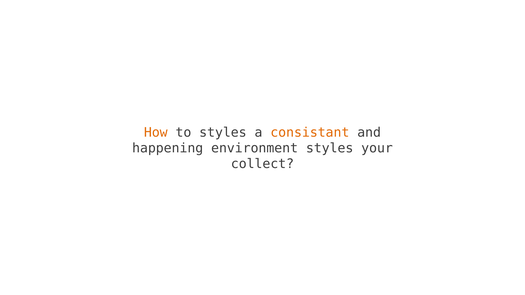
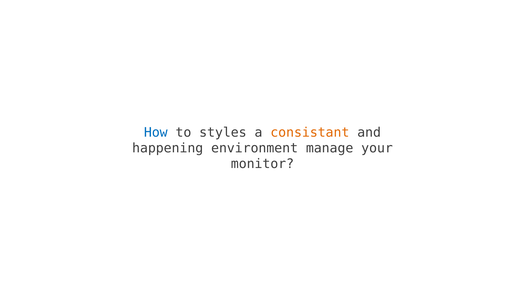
How colour: orange -> blue (156, 133)
environment styles: styles -> manage (330, 148)
collect: collect -> monitor (262, 164)
